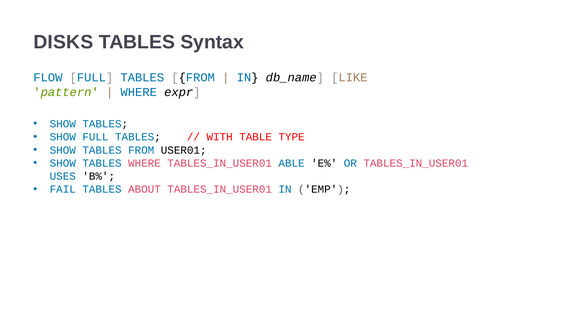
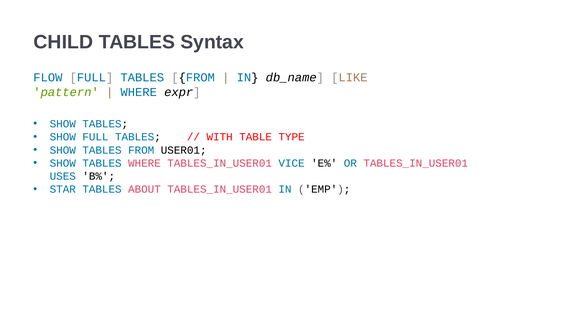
DISKS: DISKS -> CHILD (63, 42)
ABLE: ABLE -> VICE (292, 163)
FAIL: FAIL -> STAR (63, 189)
